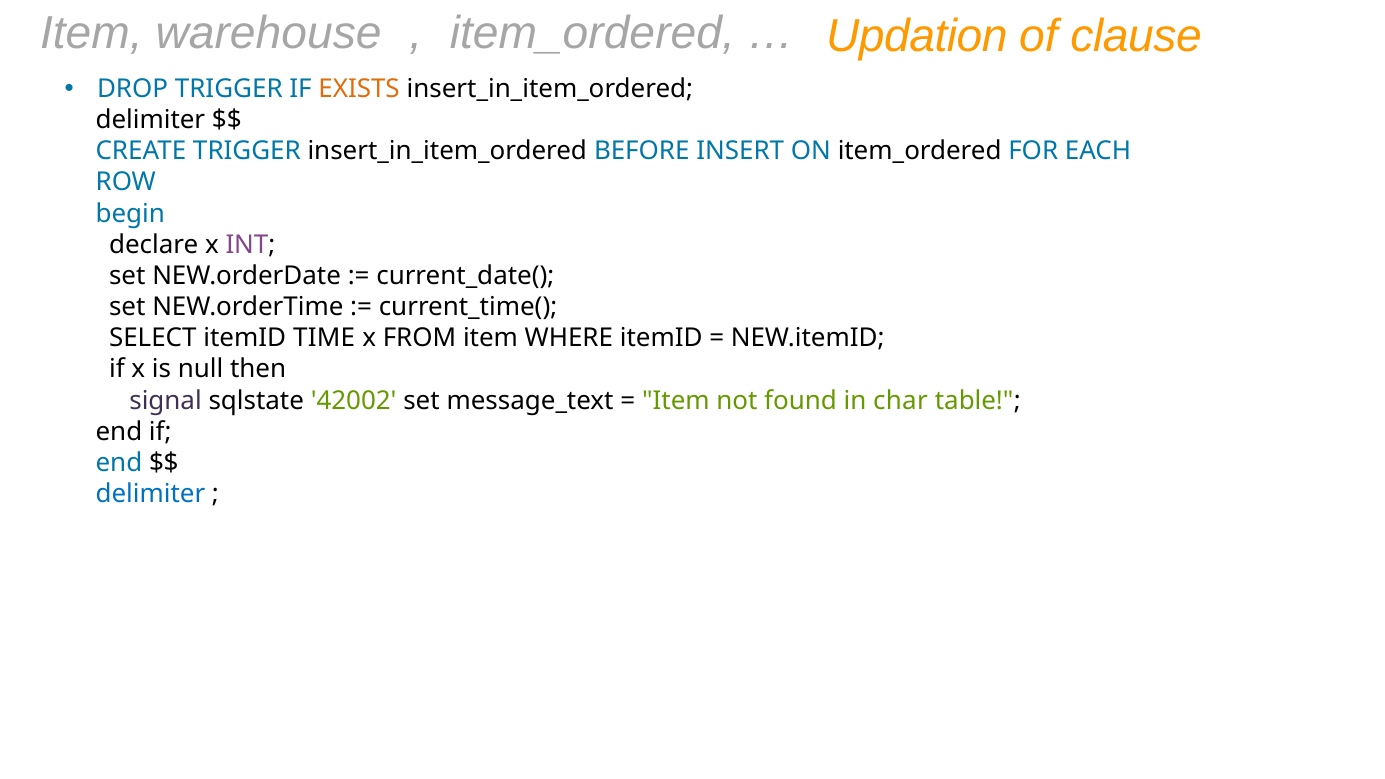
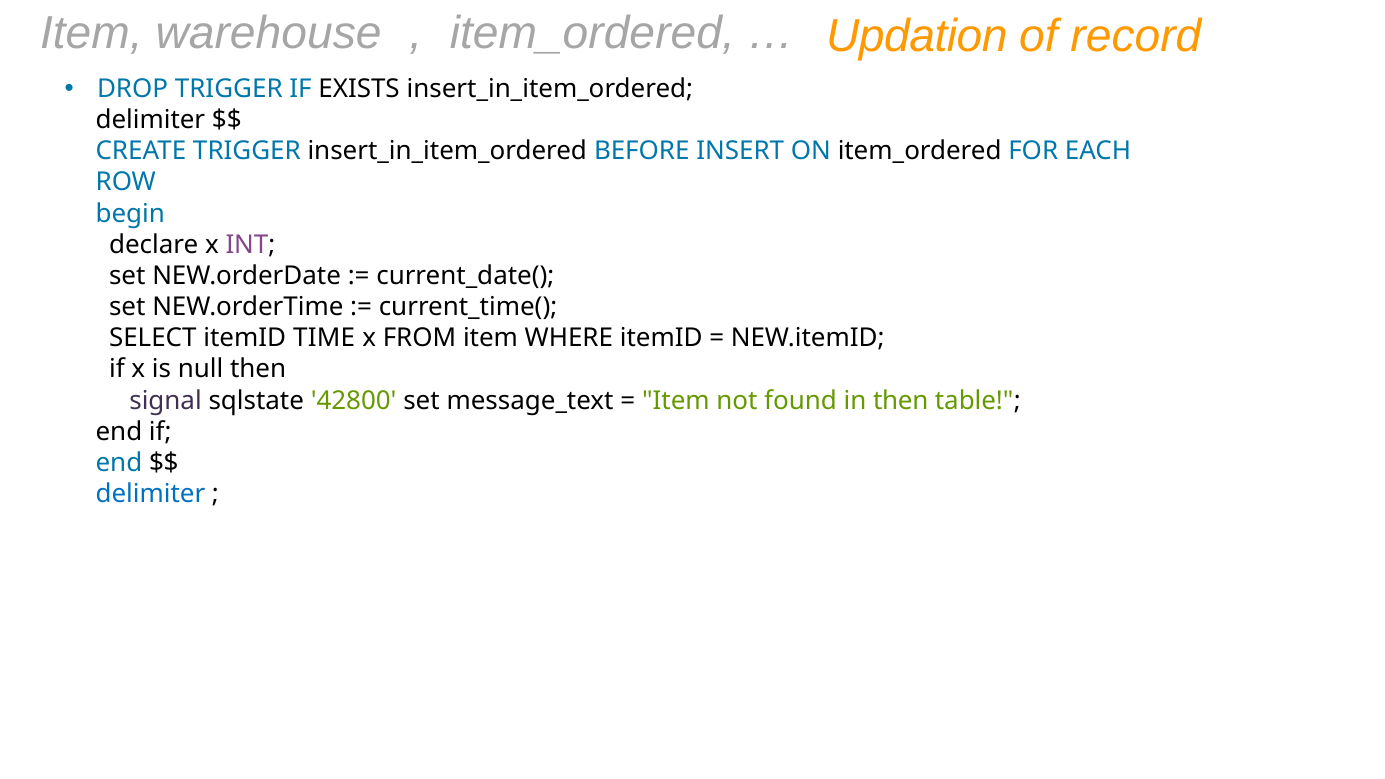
clause: clause -> record (1136, 36)
EXISTS colour: orange -> black (359, 89)
42002: 42002 -> 42800 (354, 401)
in char: char -> then (901, 401)
